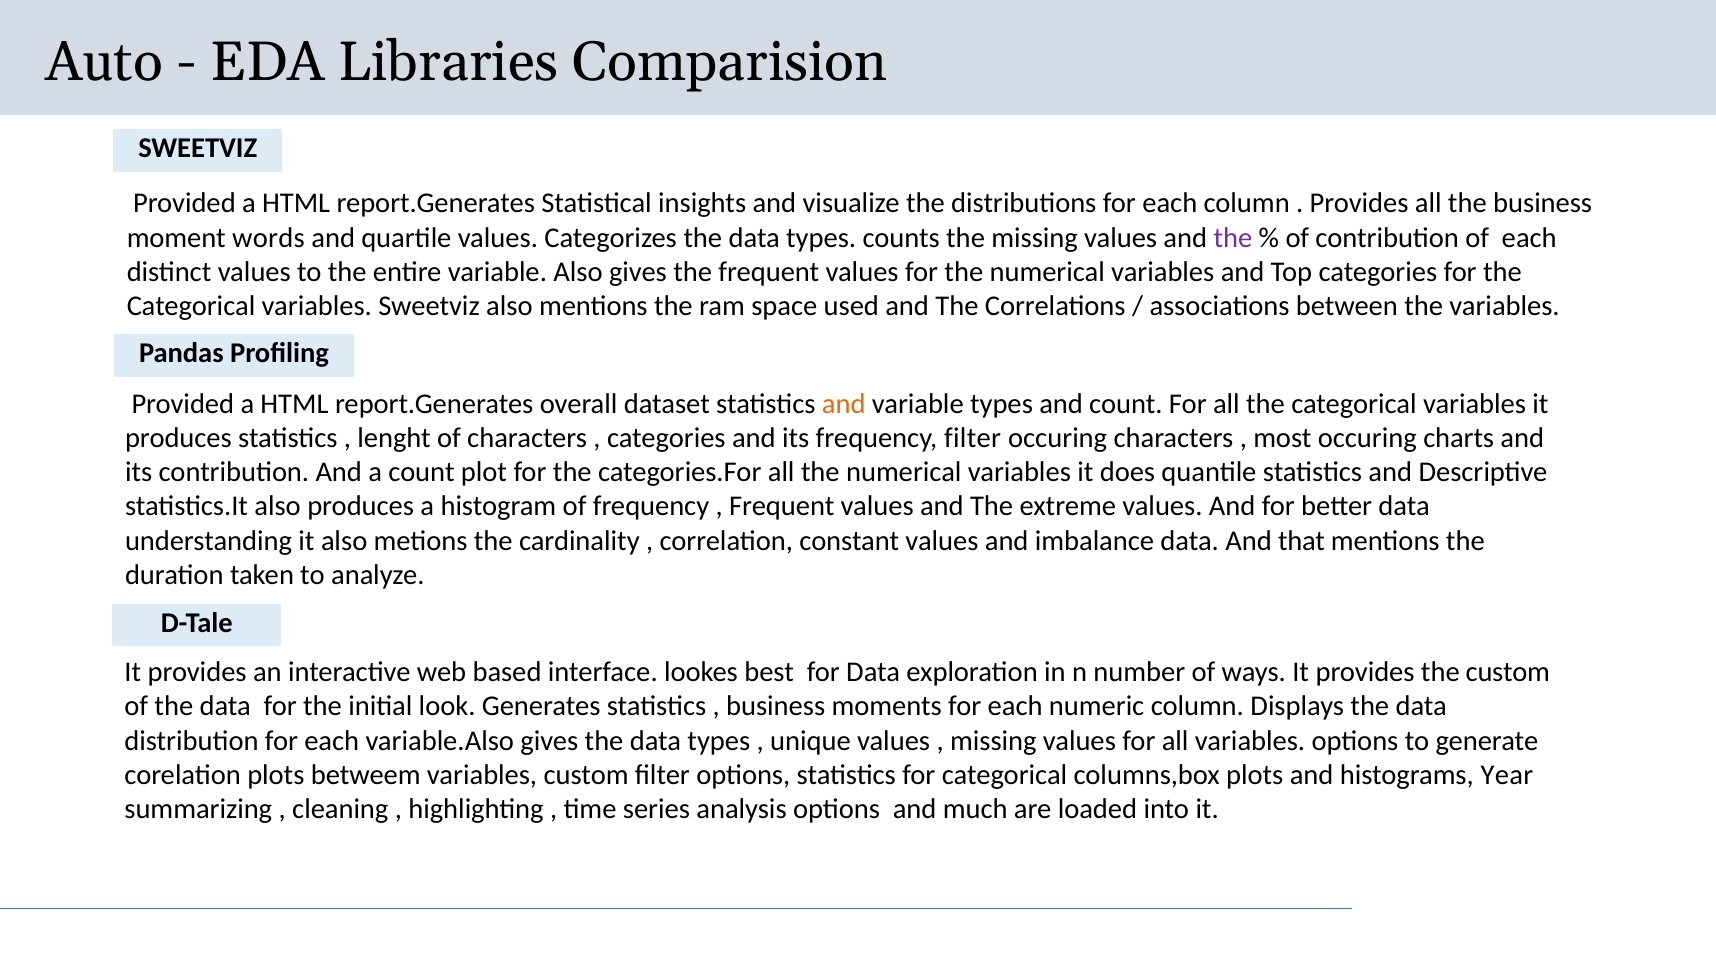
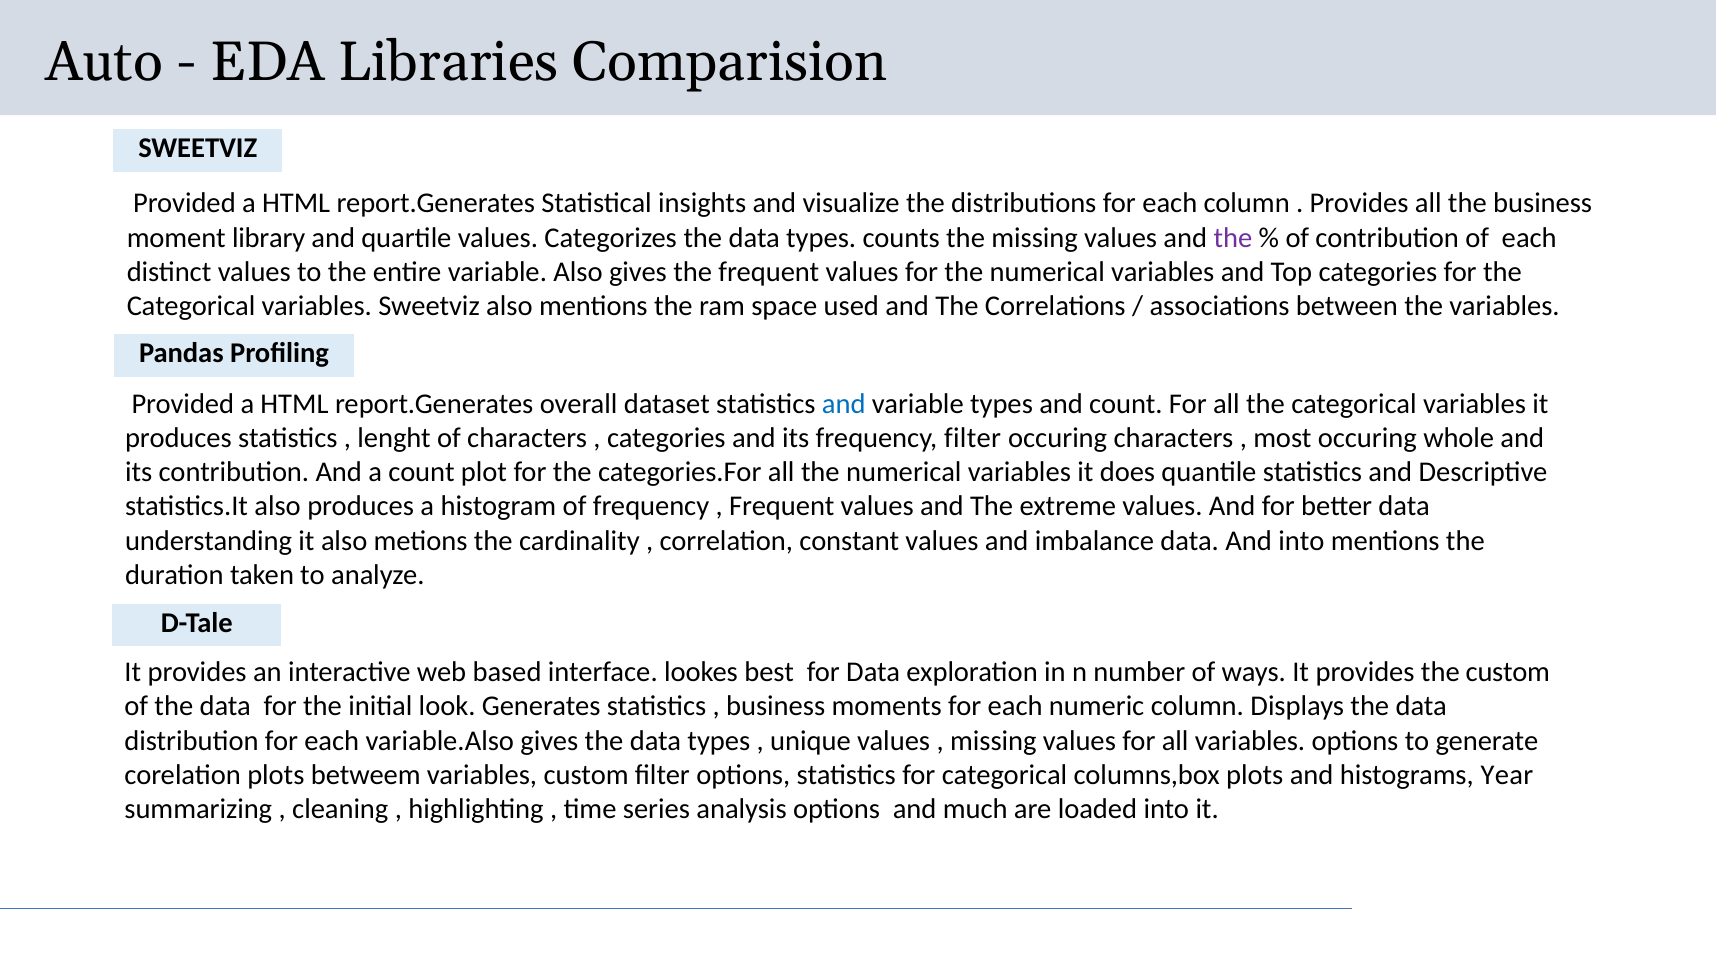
words: words -> library (269, 238)
and colour: orange -> blue (844, 404)
charts: charts -> whole (1459, 438)
And that: that -> into (1301, 541)
